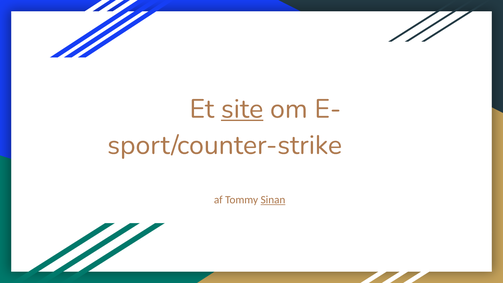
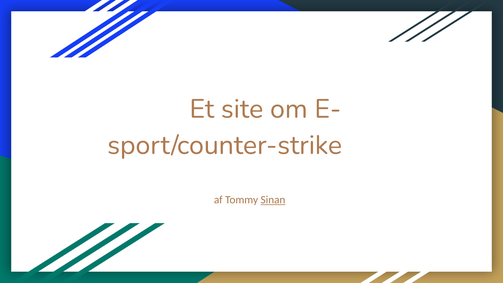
site underline: present -> none (242, 109)
